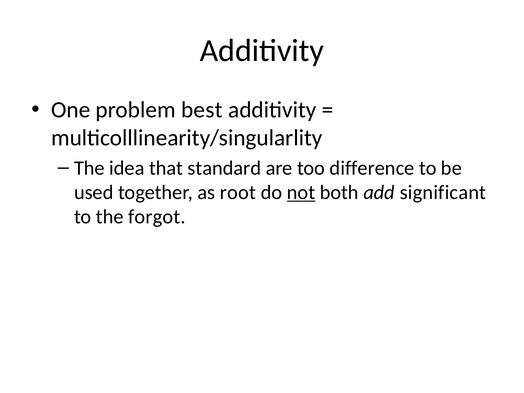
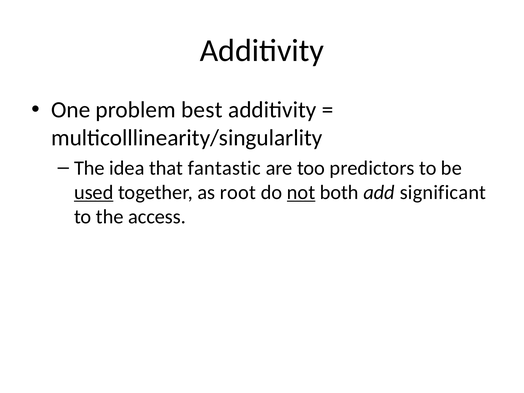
standard: standard -> fantastic (224, 168)
difference: difference -> predictors (372, 168)
used underline: none -> present (94, 192)
forgot: forgot -> access (157, 217)
